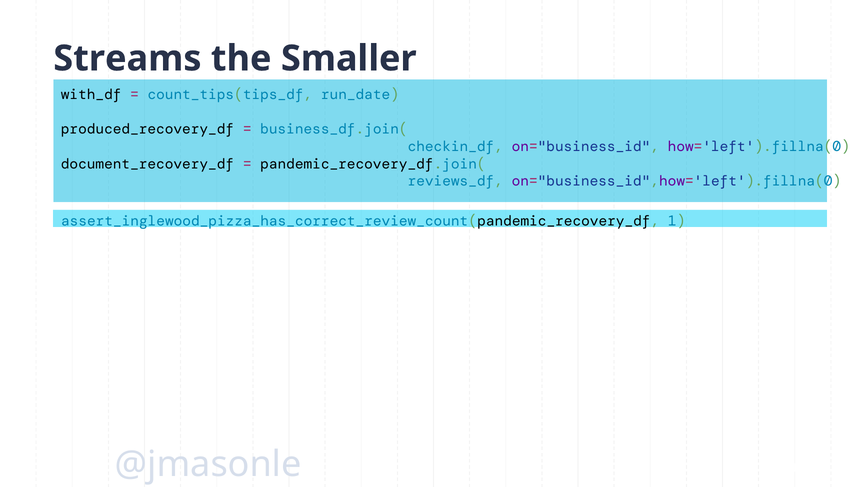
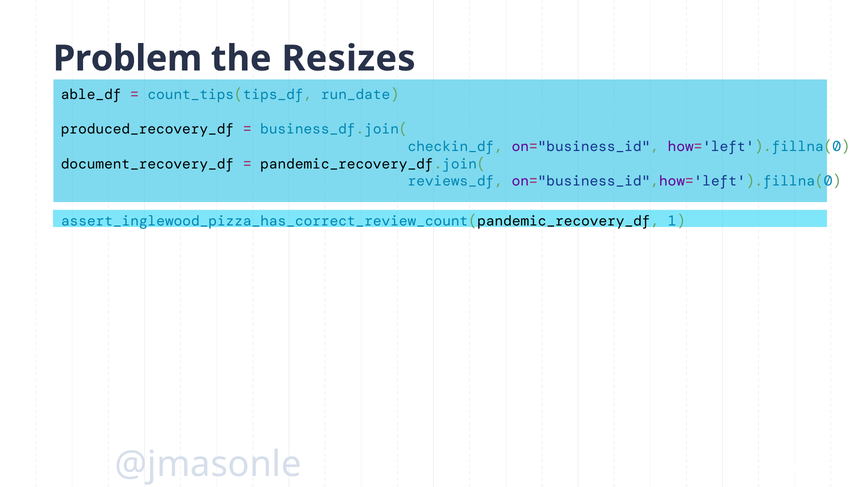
Streams: Streams -> Problem (128, 59)
Smaller: Smaller -> Resizes (349, 59)
with_df: with_df -> able_df (91, 95)
